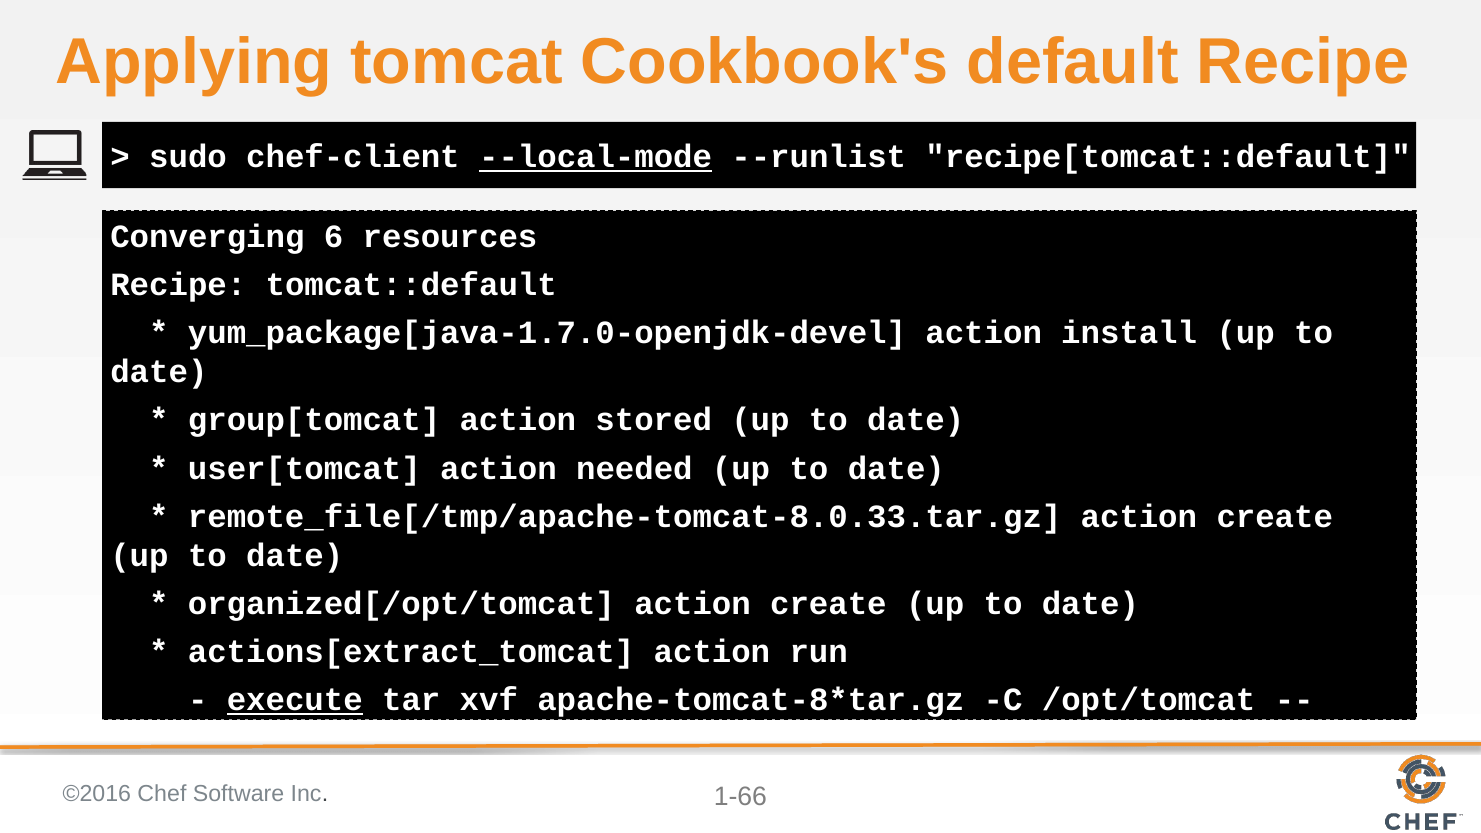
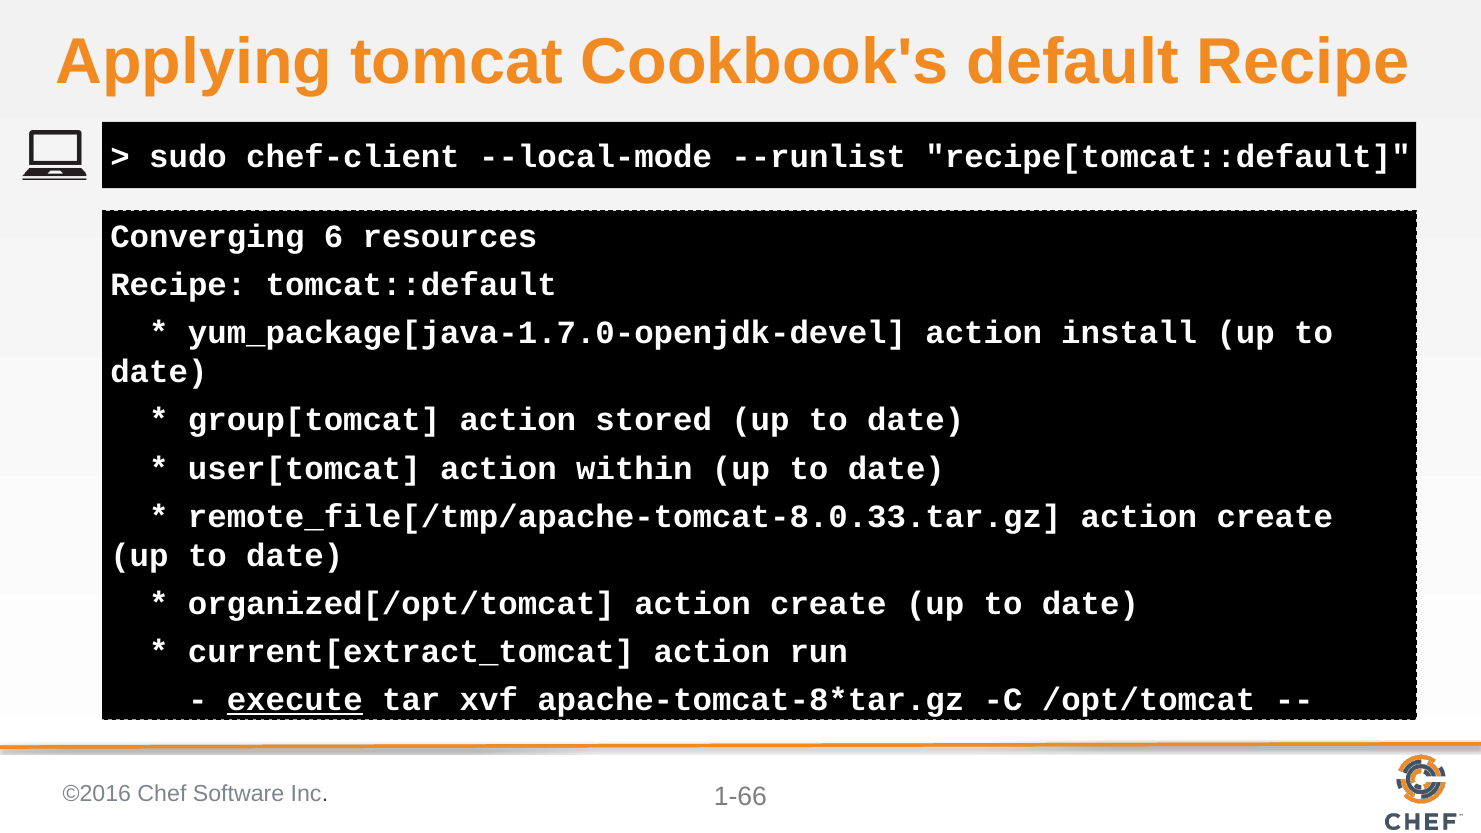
--local-mode underline: present -> none (596, 157)
needed: needed -> within (634, 468)
actions[extract_tomcat: actions[extract_tomcat -> current[extract_tomcat (411, 652)
